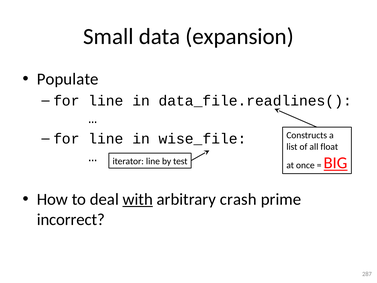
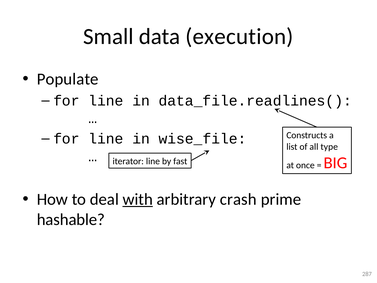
expansion: expansion -> execution (239, 36)
float: float -> type (329, 147)
test: test -> fast (180, 161)
BIG underline: present -> none (336, 163)
incorrect: incorrect -> hashable (71, 219)
